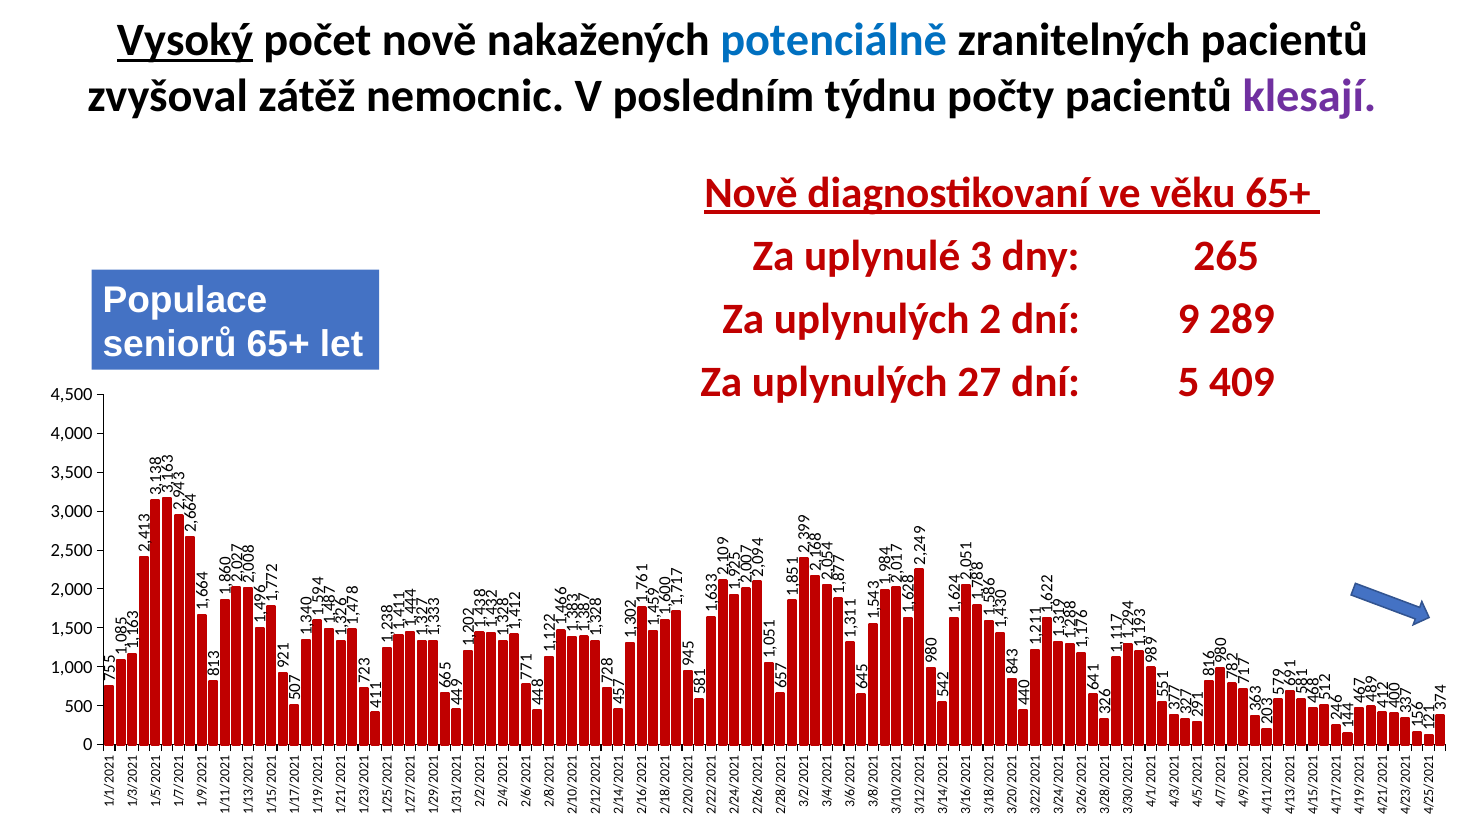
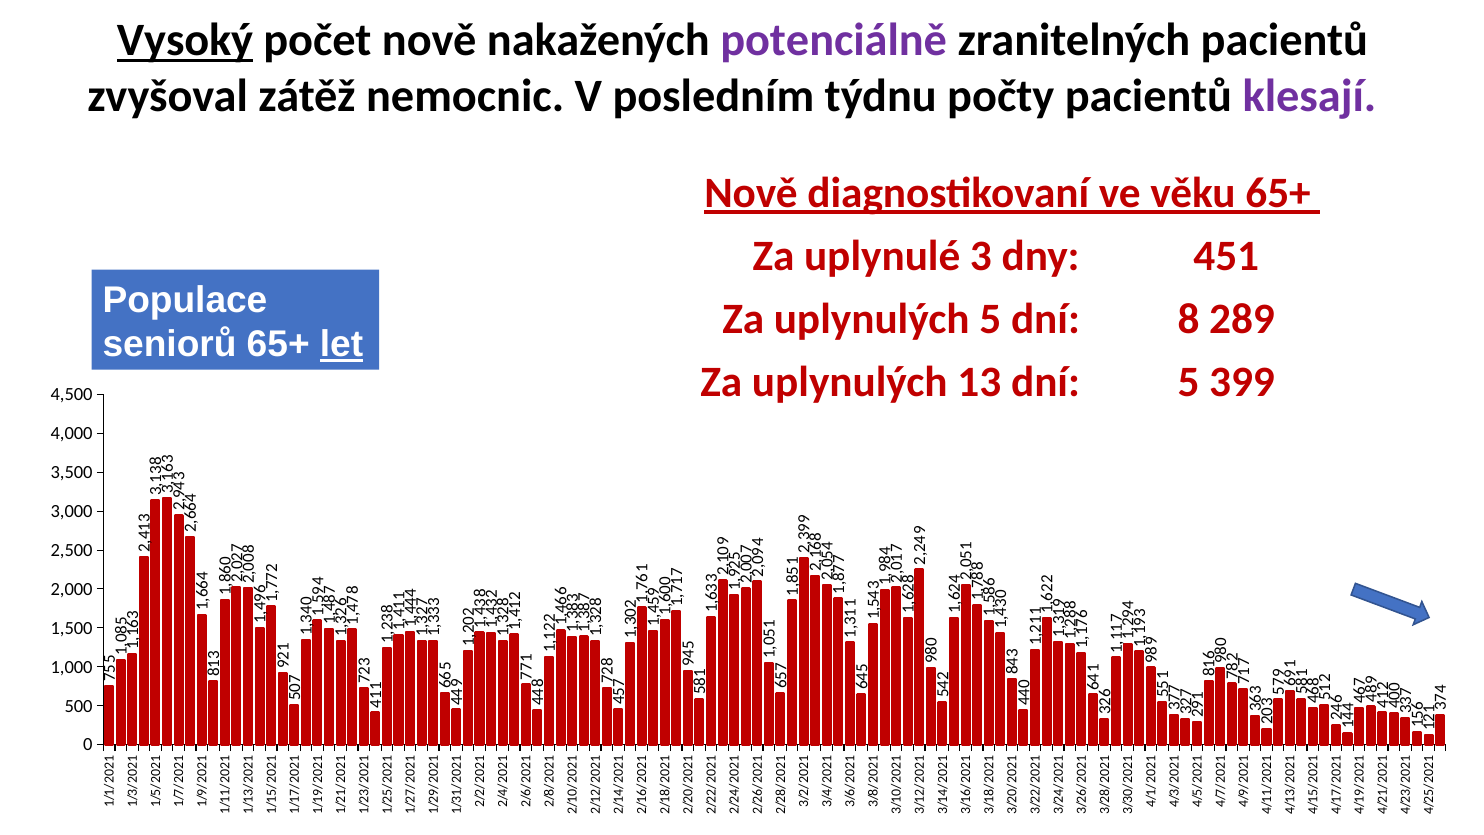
potenciálně colour: blue -> purple (834, 41)
265: 265 -> 451 (1226, 256)
uplynulých 2: 2 -> 5 (990, 319)
dní 9: 9 -> 8 (1189, 319)
let underline: none -> present (342, 344)
uplynulých 27: 27 -> 13 (979, 382)
409: 409 -> 399 (1242, 382)
